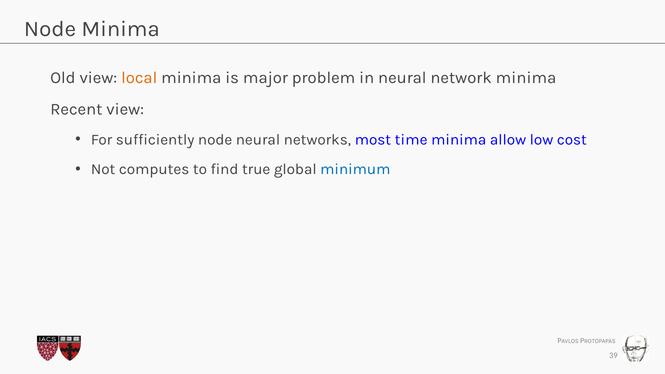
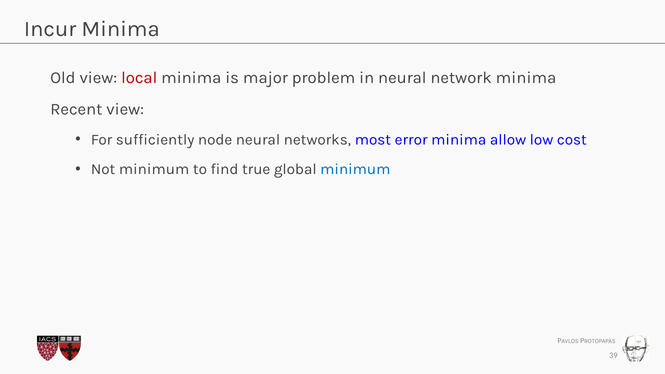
Node: Node -> Incur (50, 29)
local colour: orange -> red (139, 78)
time: time -> error (411, 140)
Not computes: computes -> minimum (154, 169)
